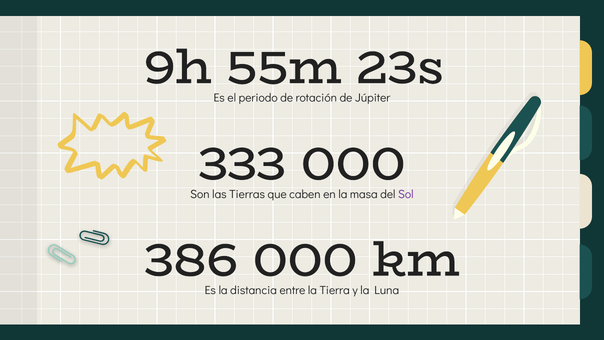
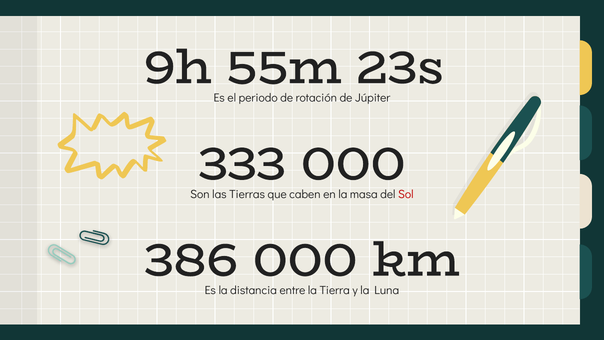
Sol colour: purple -> red (406, 194)
